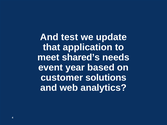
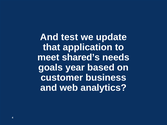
event: event -> goals (51, 68)
solutions: solutions -> business (106, 78)
